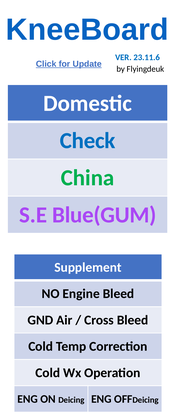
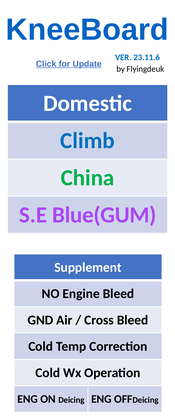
Check: Check -> Climb (87, 140)
